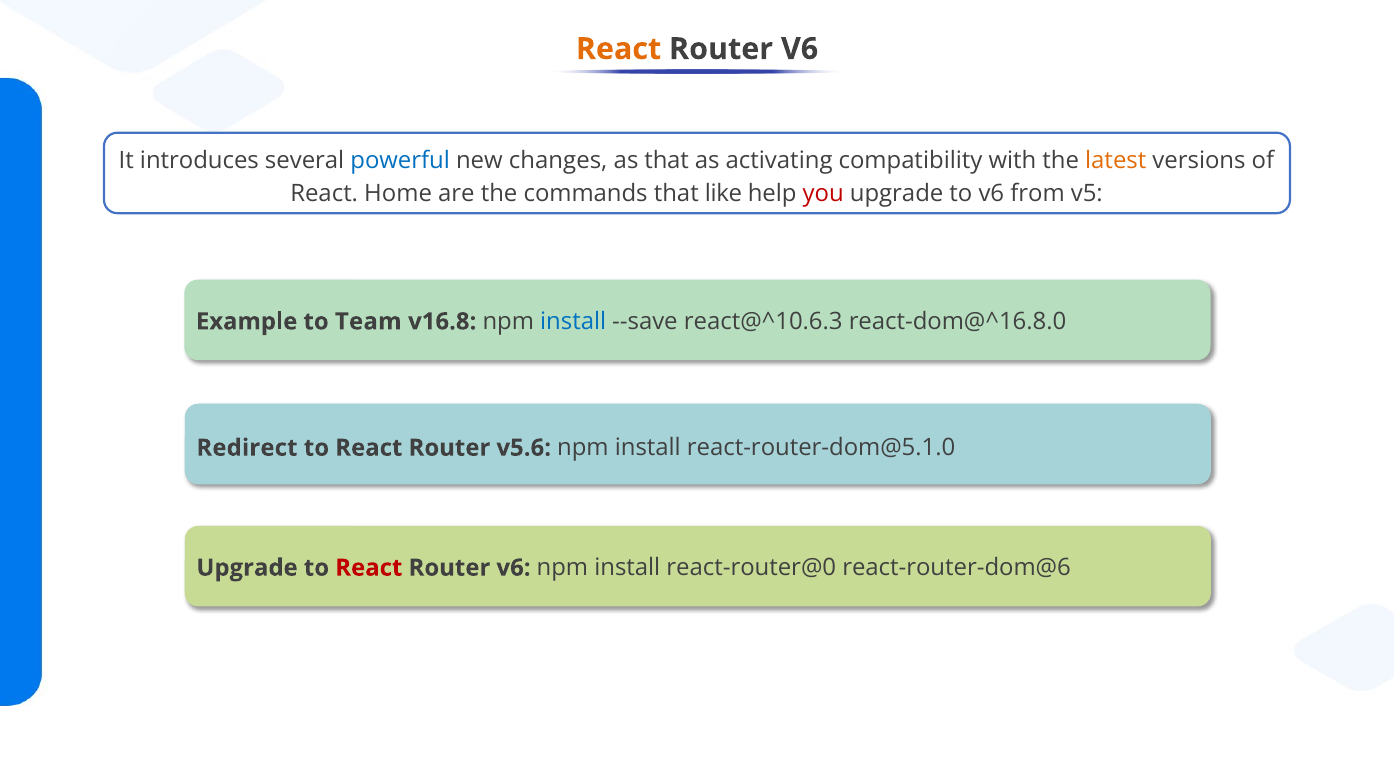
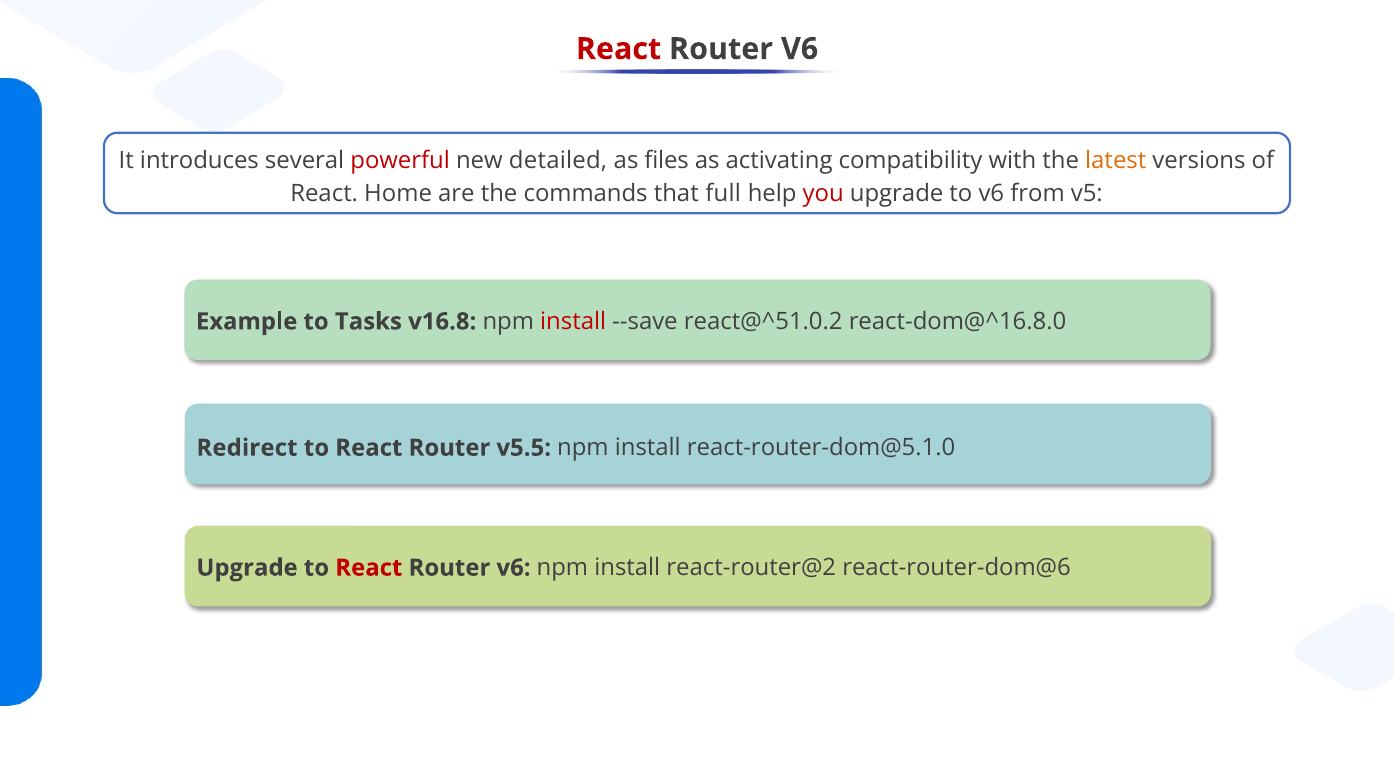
React colour: orange -> red (619, 49)
powerful colour: blue -> red (400, 160)
changes: changes -> detailed (558, 160)
as that: that -> files (667, 160)
like: like -> full (723, 193)
Team: Team -> Tasks (368, 322)
install colour: blue -> red (573, 322)
react@^10.6.3: react@^10.6.3 -> react@^51.0.2 (763, 322)
v5.6: v5.6 -> v5.5 (524, 448)
react-router@0: react-router@0 -> react-router@2 (751, 568)
